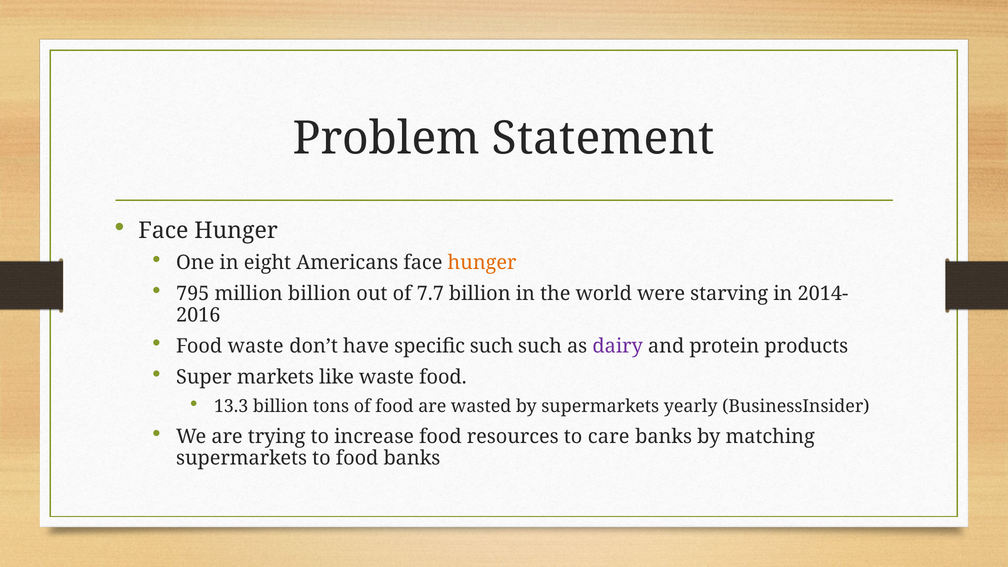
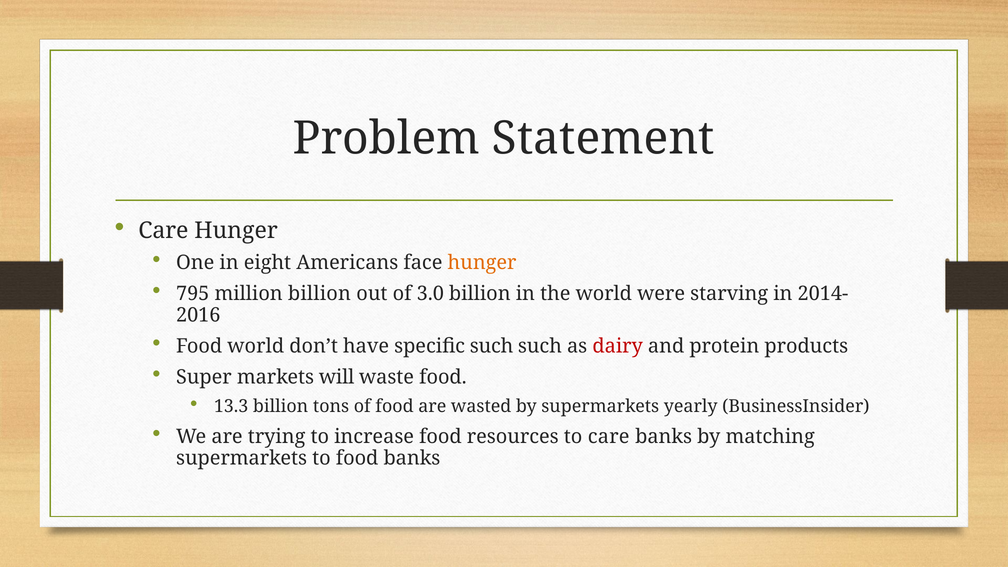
Face: Face -> Care (163, 231)
7.7: 7.7 -> 3.0 (430, 294)
Food waste: waste -> world (256, 346)
dairy colour: purple -> red (618, 346)
like: like -> will (337, 377)
